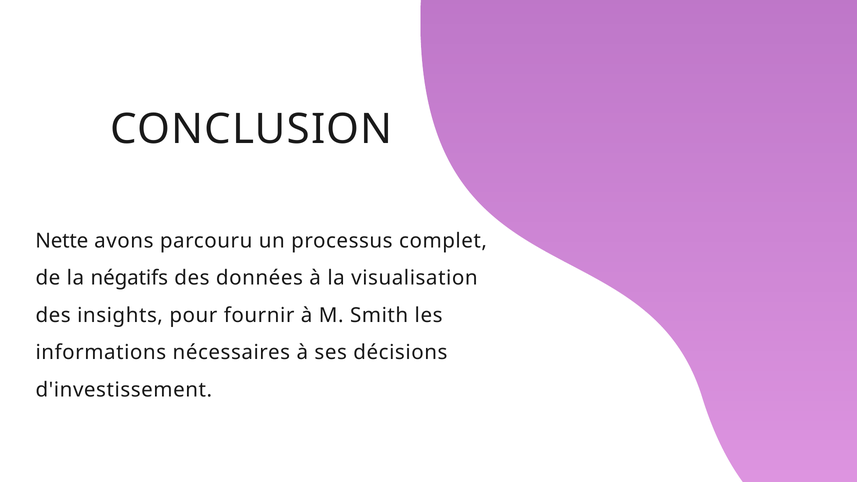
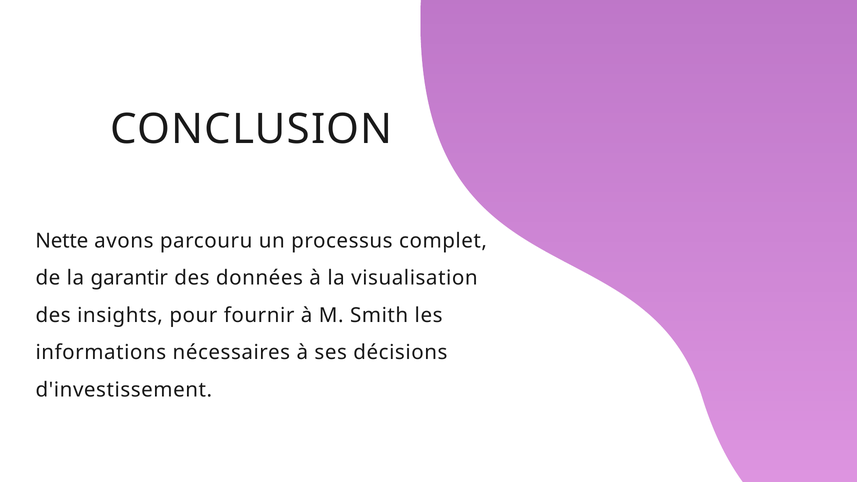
négatifs: négatifs -> garantir (129, 278)
